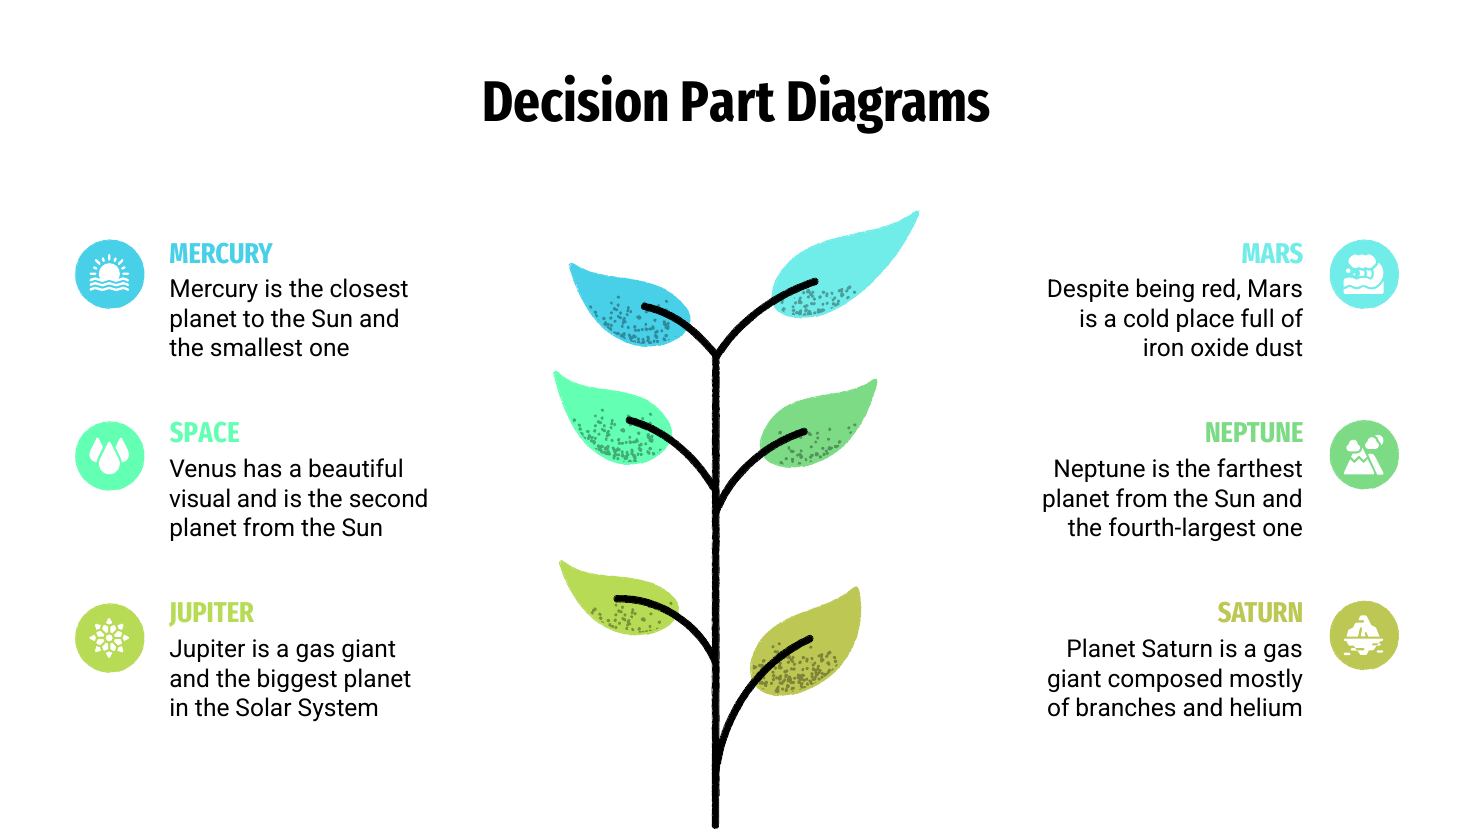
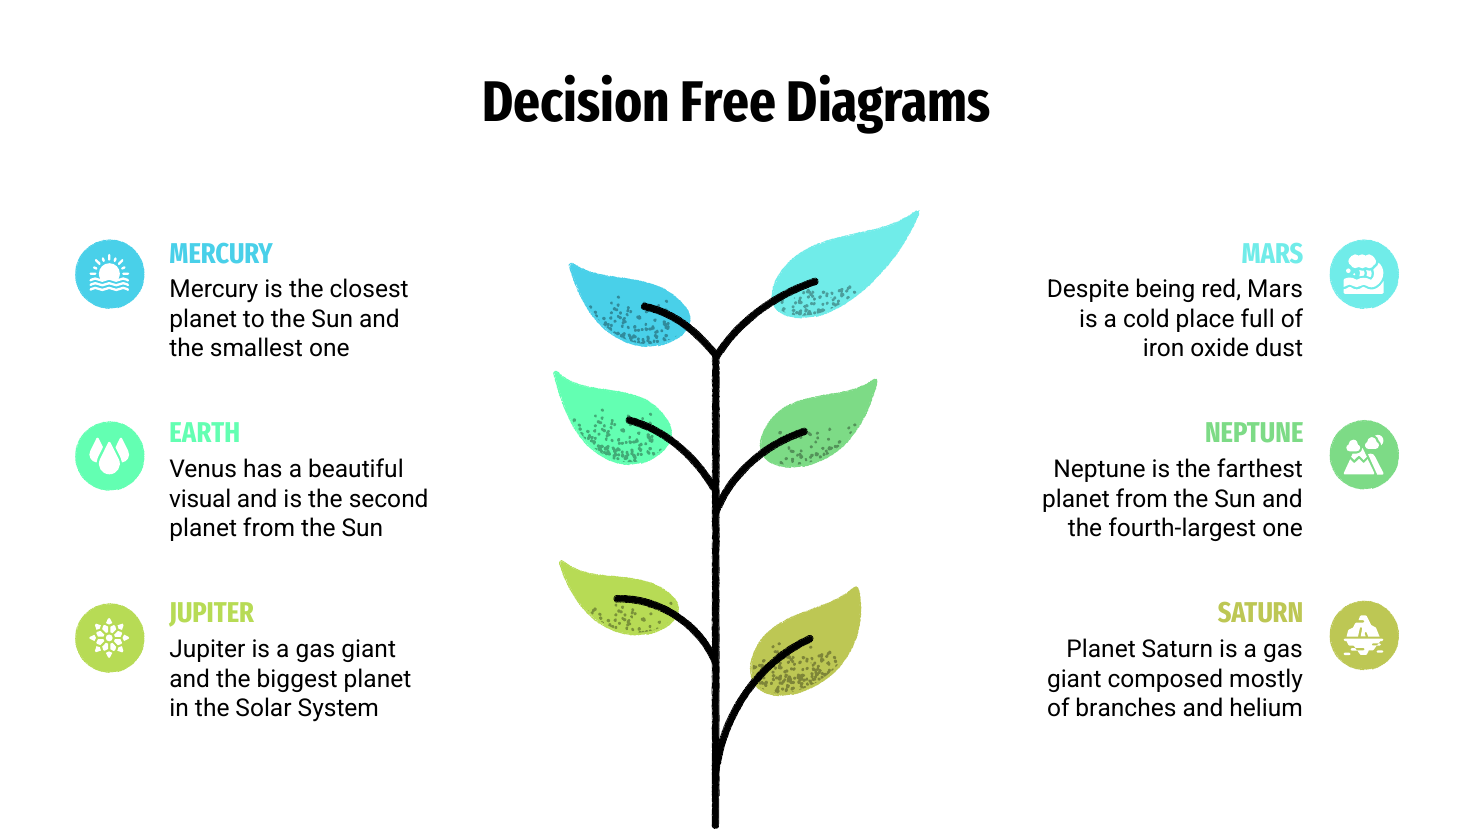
Part: Part -> Free (728, 102)
SPACE: SPACE -> EARTH (205, 433)
